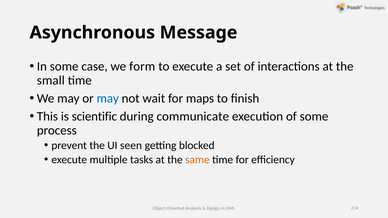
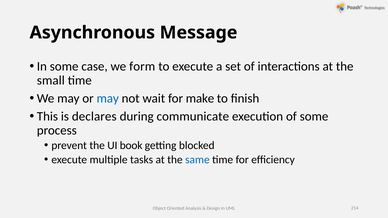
maps: maps -> make (200, 98)
scientific: scientific -> declares (94, 116)
seen: seen -> book (131, 146)
same colour: orange -> blue (197, 160)
